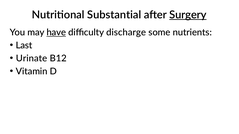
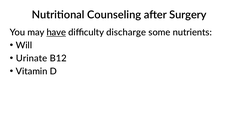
Substantial: Substantial -> Counseling (114, 15)
Surgery underline: present -> none (188, 15)
Last: Last -> Will (24, 46)
